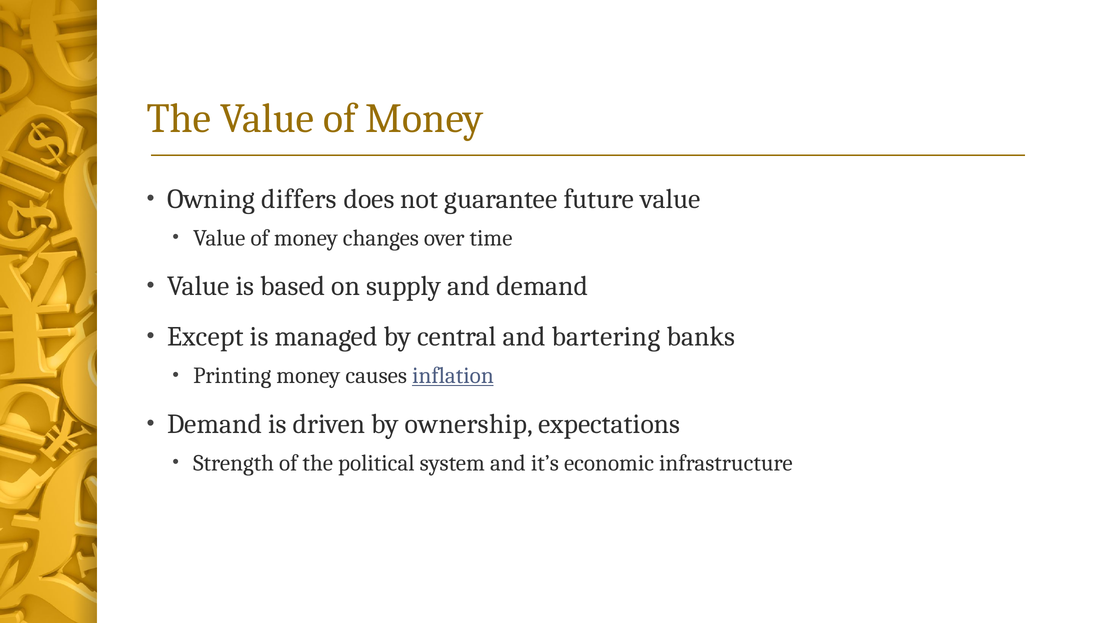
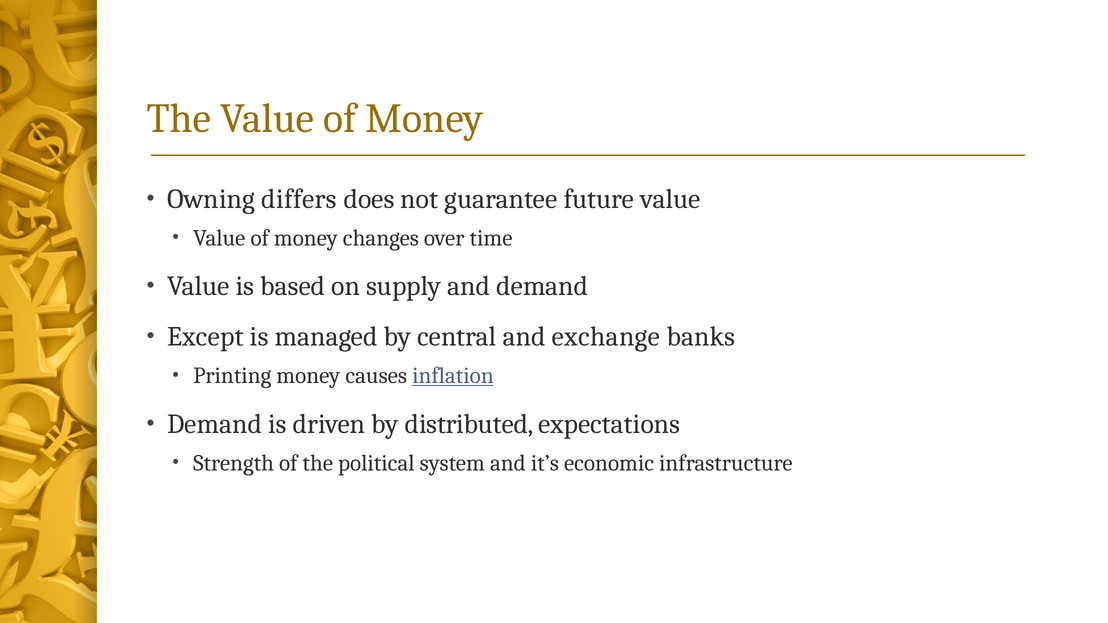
bartering: bartering -> exchange (606, 337)
ownership: ownership -> distributed (469, 424)
